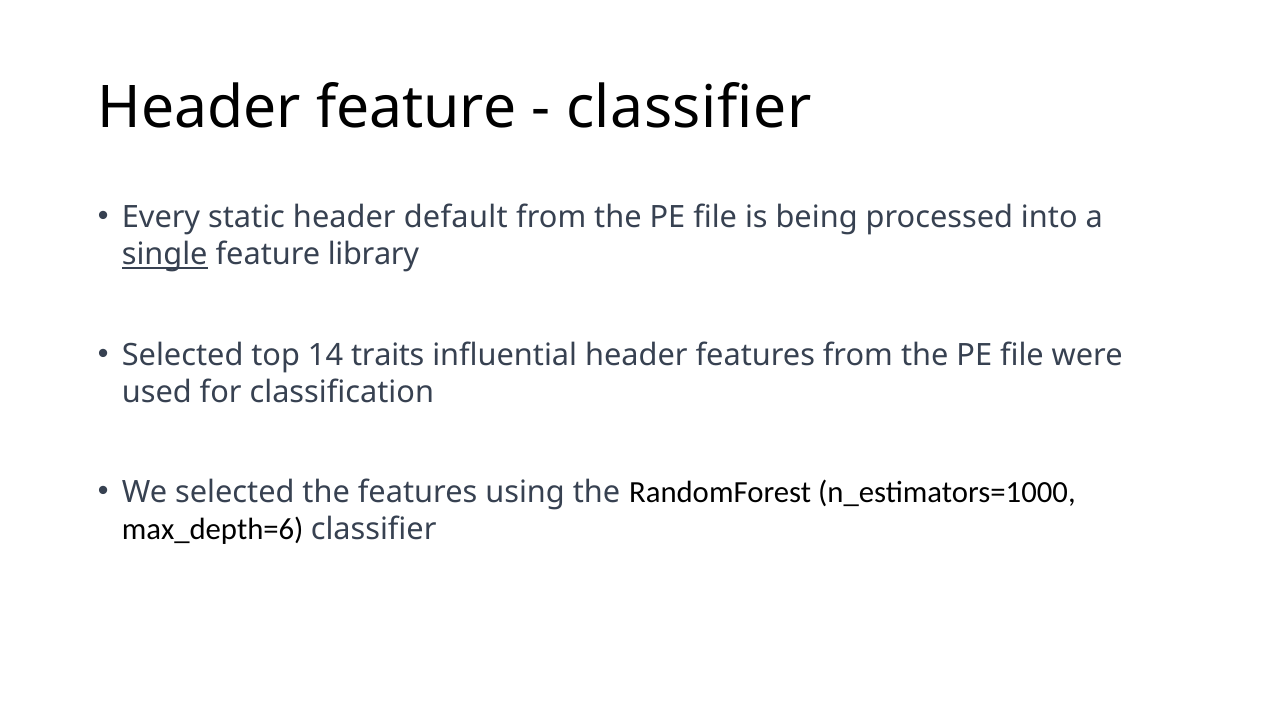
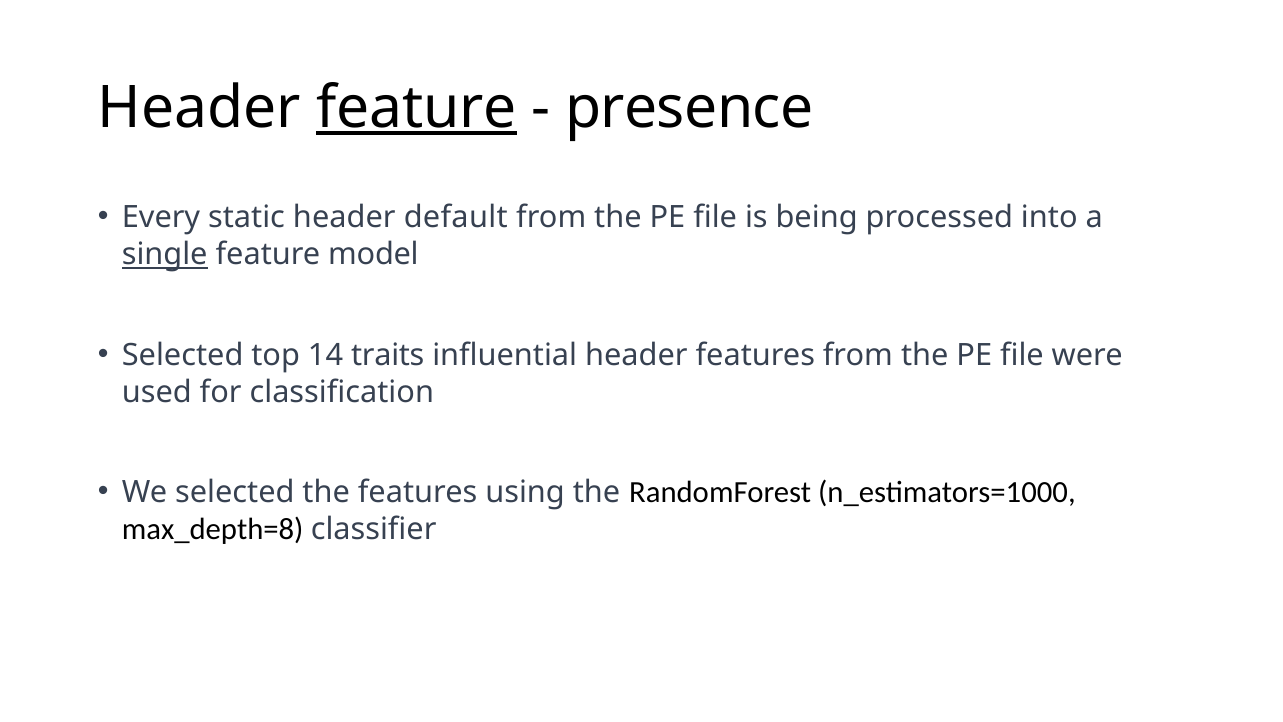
feature underline: none -> present (417, 108)
classifier: classifier -> presence (689, 108)
library: library -> model (373, 254)
max_depth=6: max_depth=6 -> max_depth=8 (213, 529)
